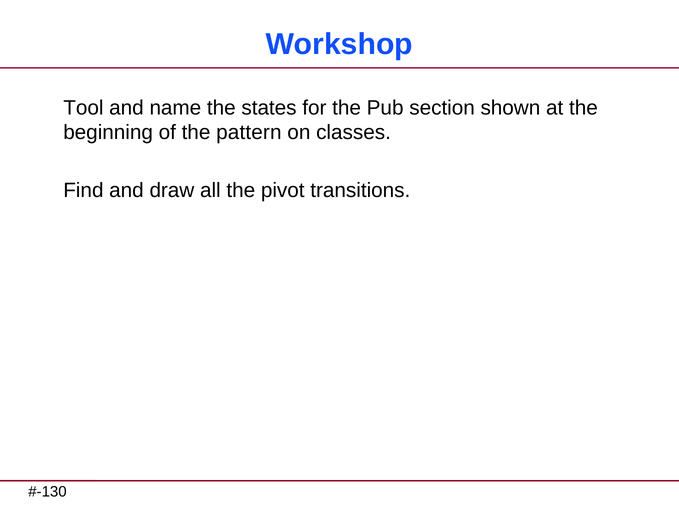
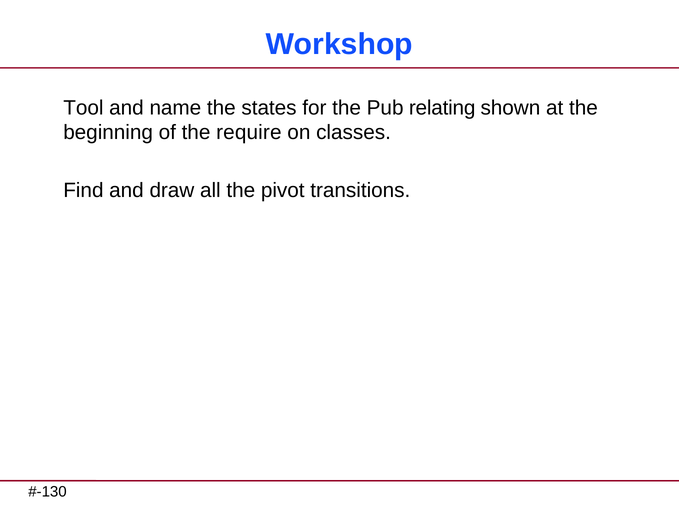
section: section -> relating (442, 108)
pattern: pattern -> require (249, 133)
